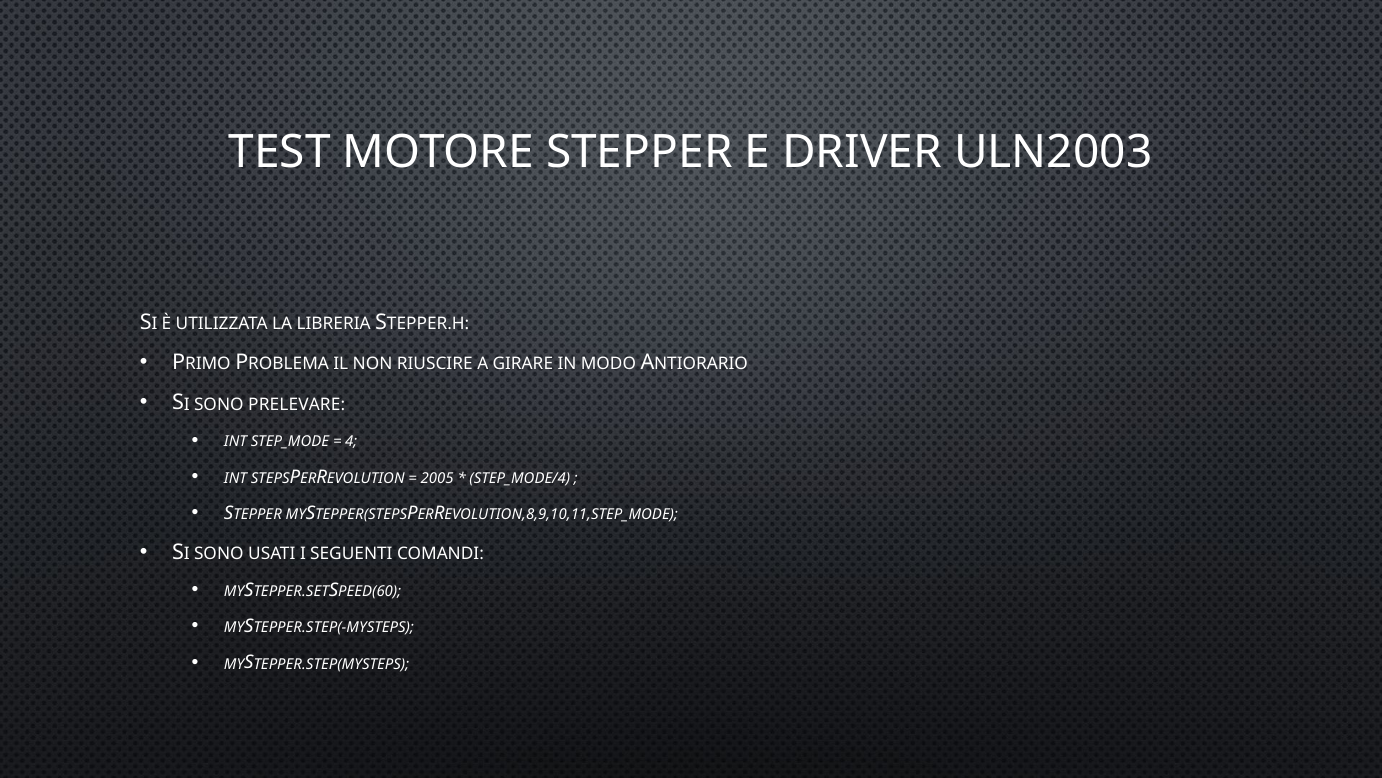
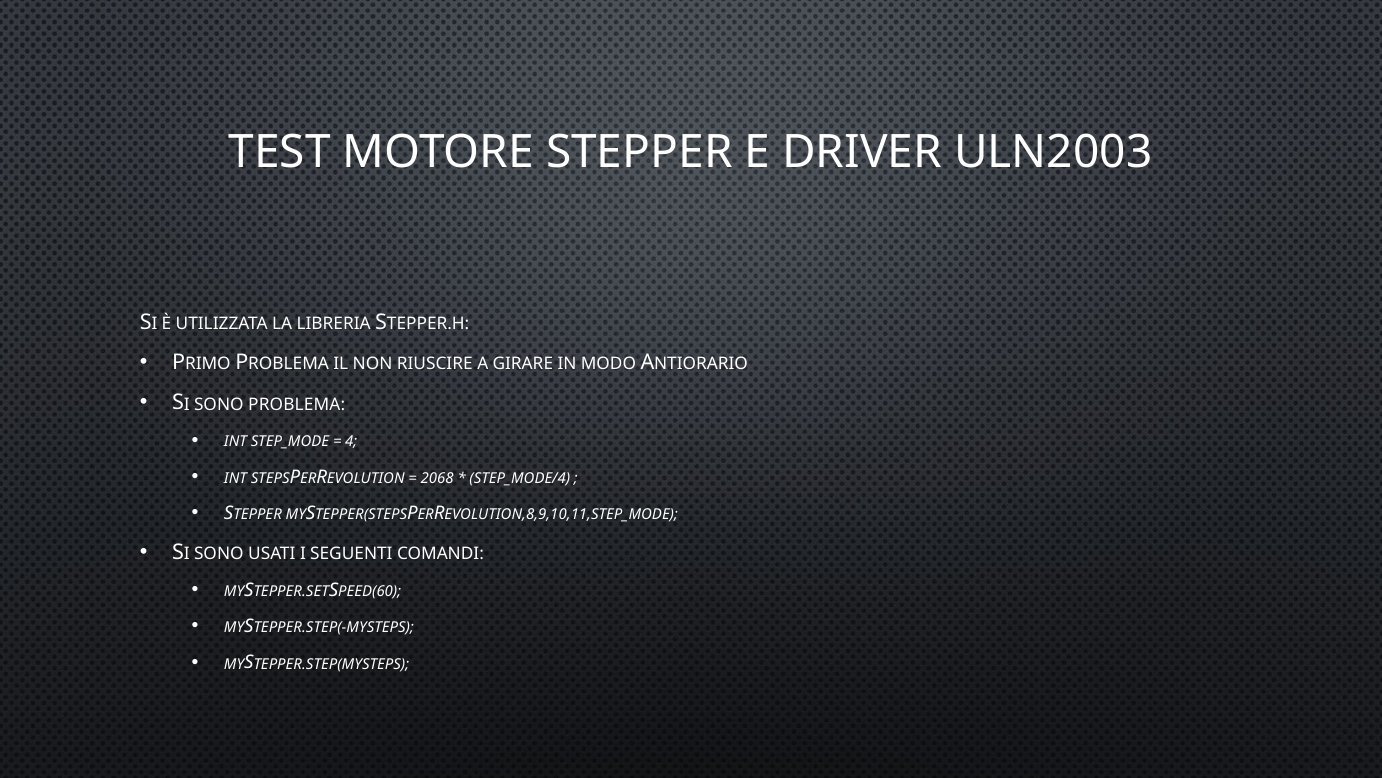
SONO PRELEVARE: PRELEVARE -> PROBLEMA (297, 404)
2005: 2005 -> 2068 (437, 478)
